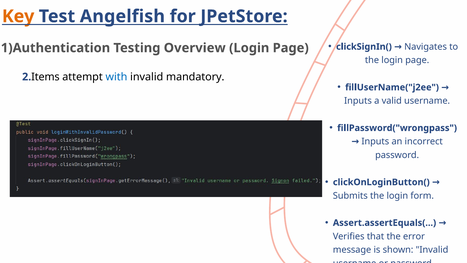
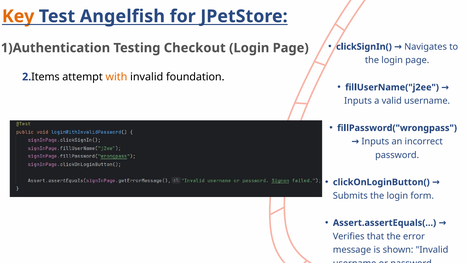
Overview: Overview -> Checkout (195, 48)
with colour: blue -> orange (116, 77)
mandatory: mandatory -> foundation (195, 77)
